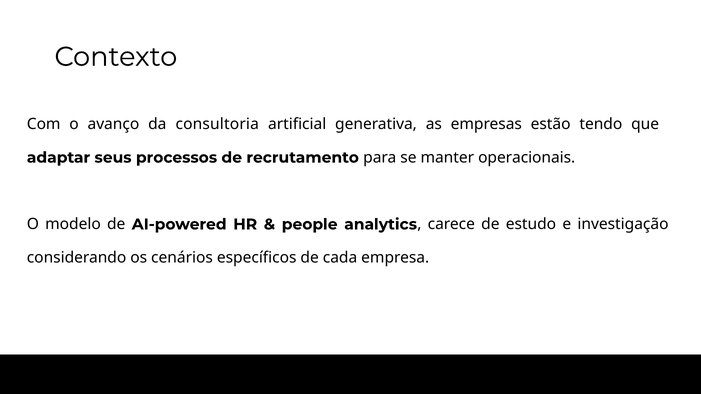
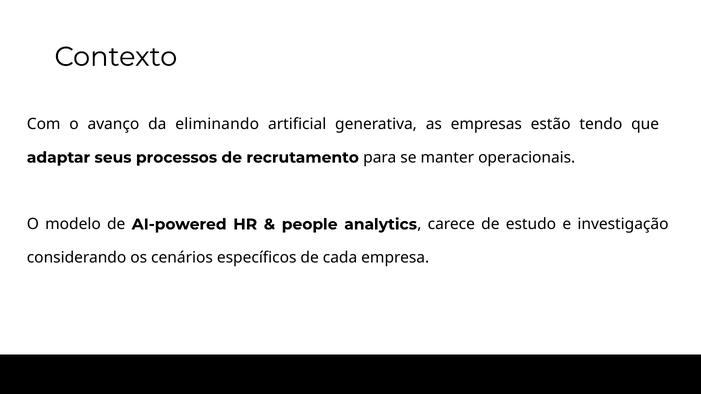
consultoria: consultoria -> eliminando (217, 124)
